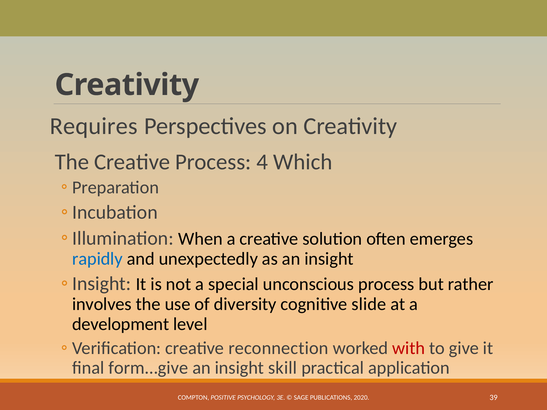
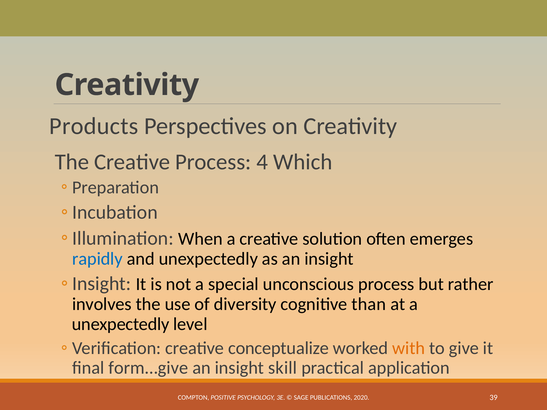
Requires: Requires -> Products (94, 126)
slide: slide -> than (369, 305)
development: development -> unexpectedly (121, 324)
reconnection: reconnection -> conceptualize (279, 348)
with colour: red -> orange (409, 348)
